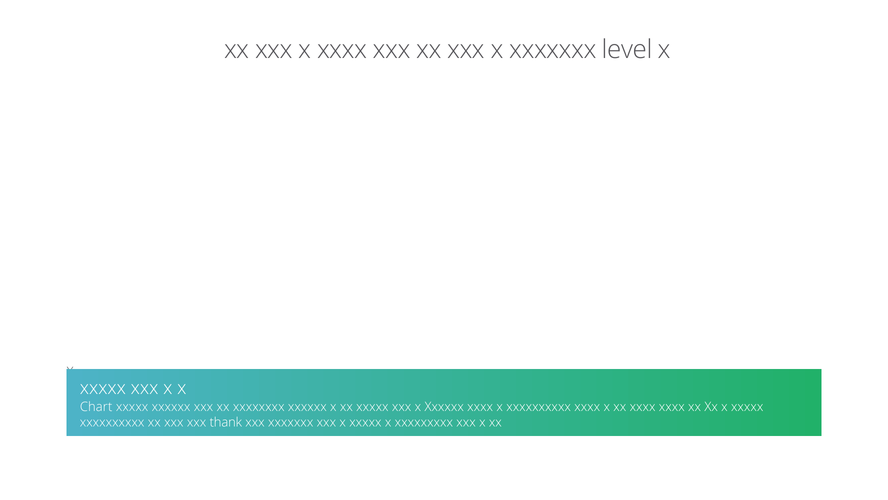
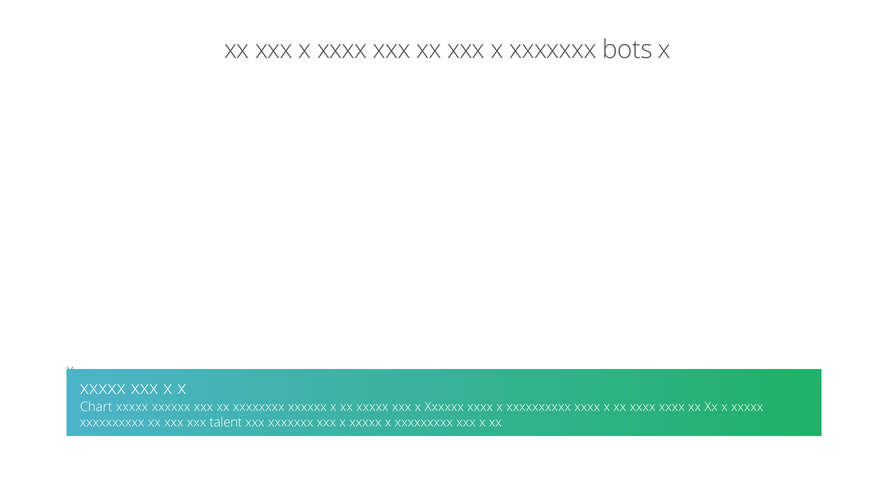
level: level -> bots (627, 50)
thank: thank -> talent (226, 422)
